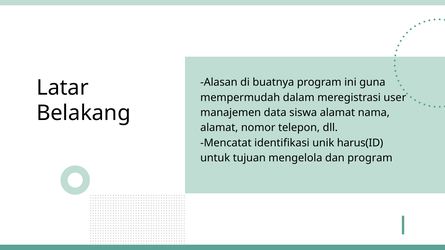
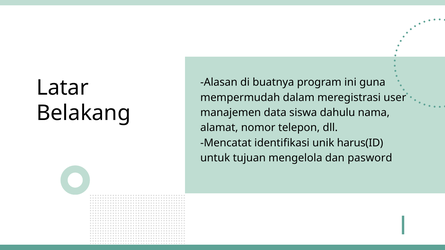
siswa alamat: alamat -> dahulu (337, 113)
dan program: program -> pasword (370, 158)
